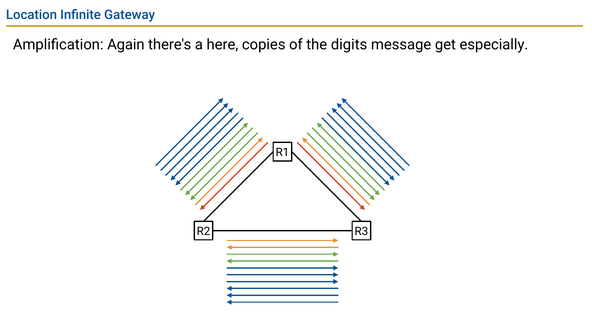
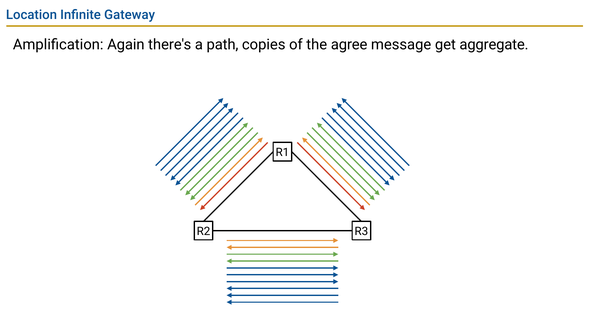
here: here -> path (222, 45)
digits: digits -> agree (349, 45)
especially: especially -> aggregate (494, 45)
